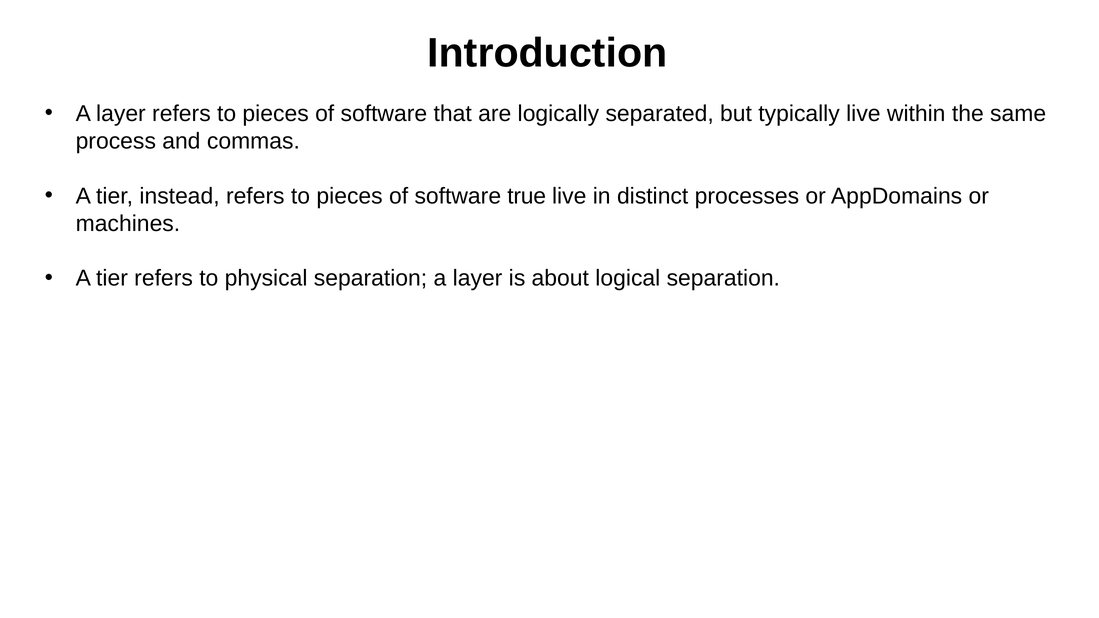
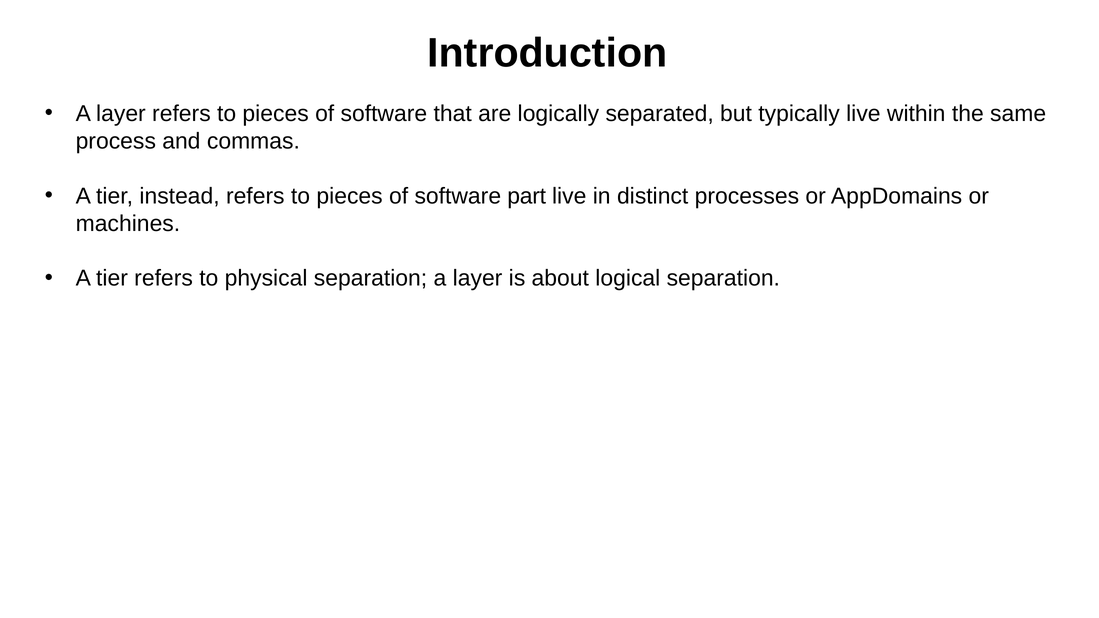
true: true -> part (527, 196)
